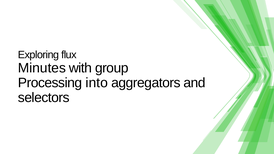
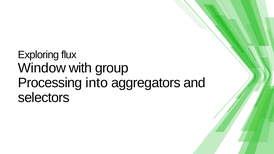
Minutes: Minutes -> Window (42, 68)
